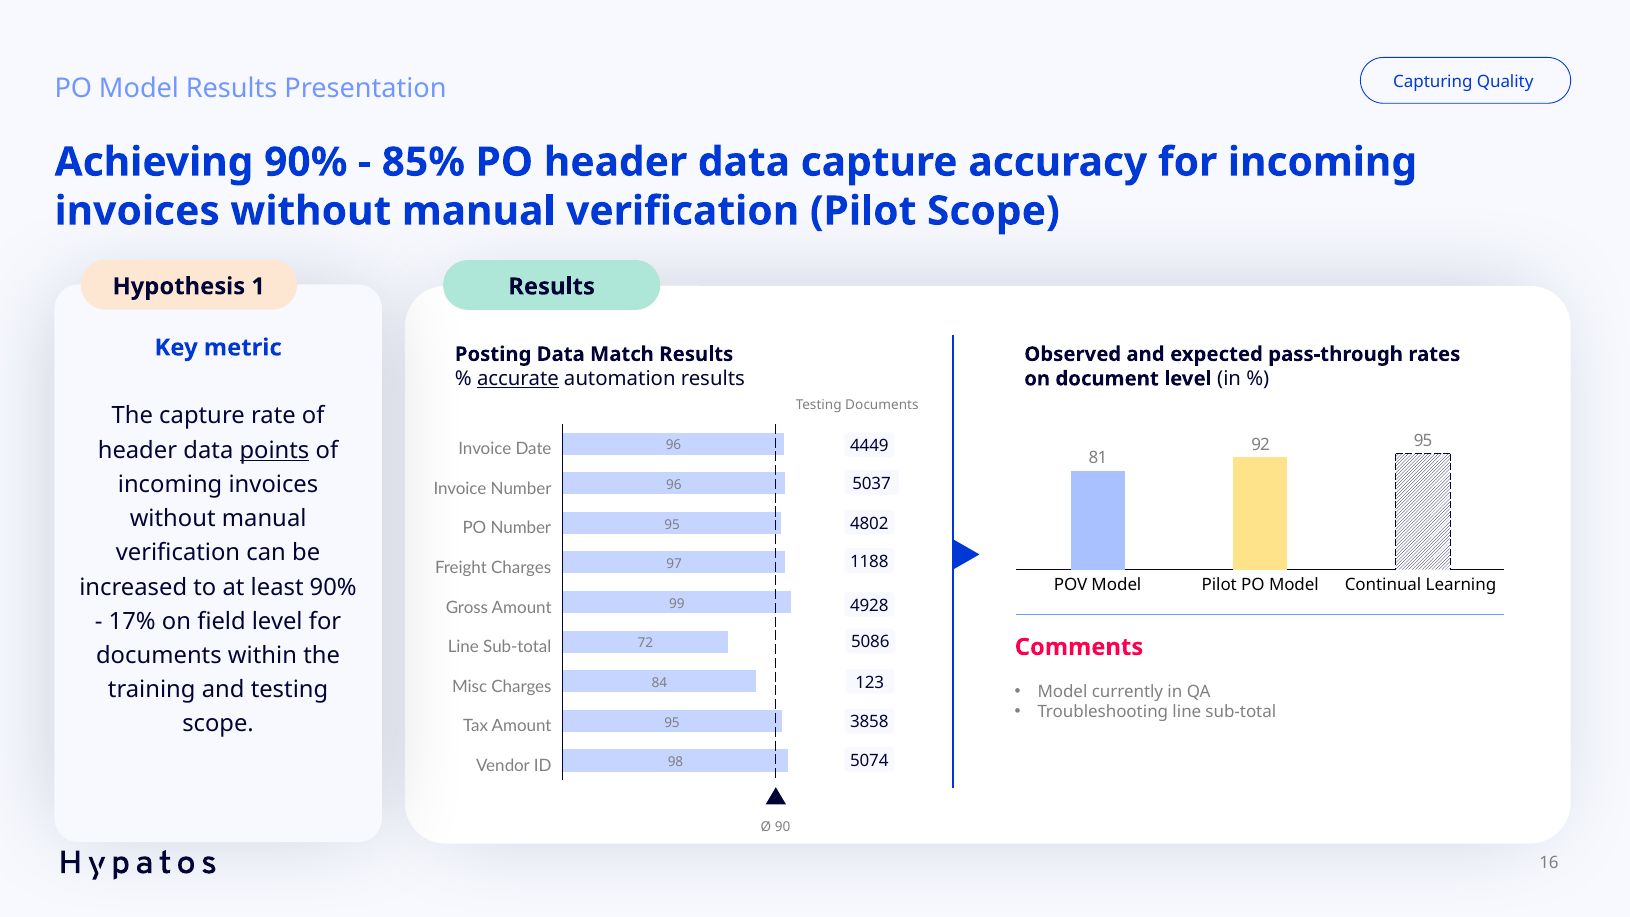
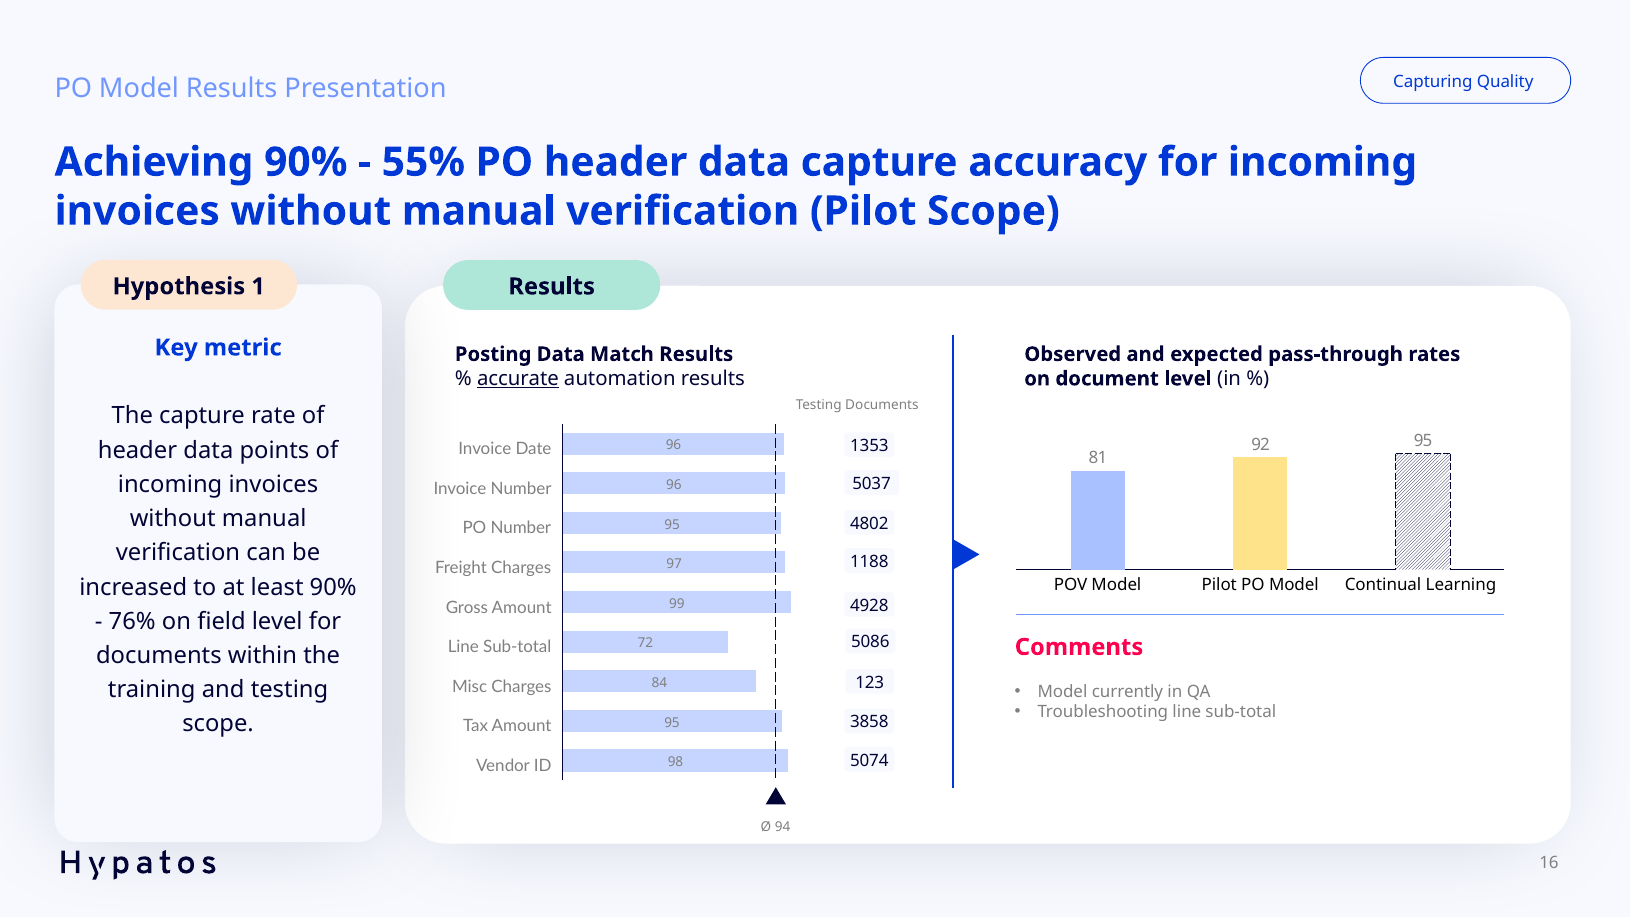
85%: 85% -> 55% (423, 162)
4449: 4449 -> 1353 (869, 446)
points underline: present -> none (274, 450)
17%: 17% -> 76% (132, 621)
90: 90 -> 94 (783, 827)
